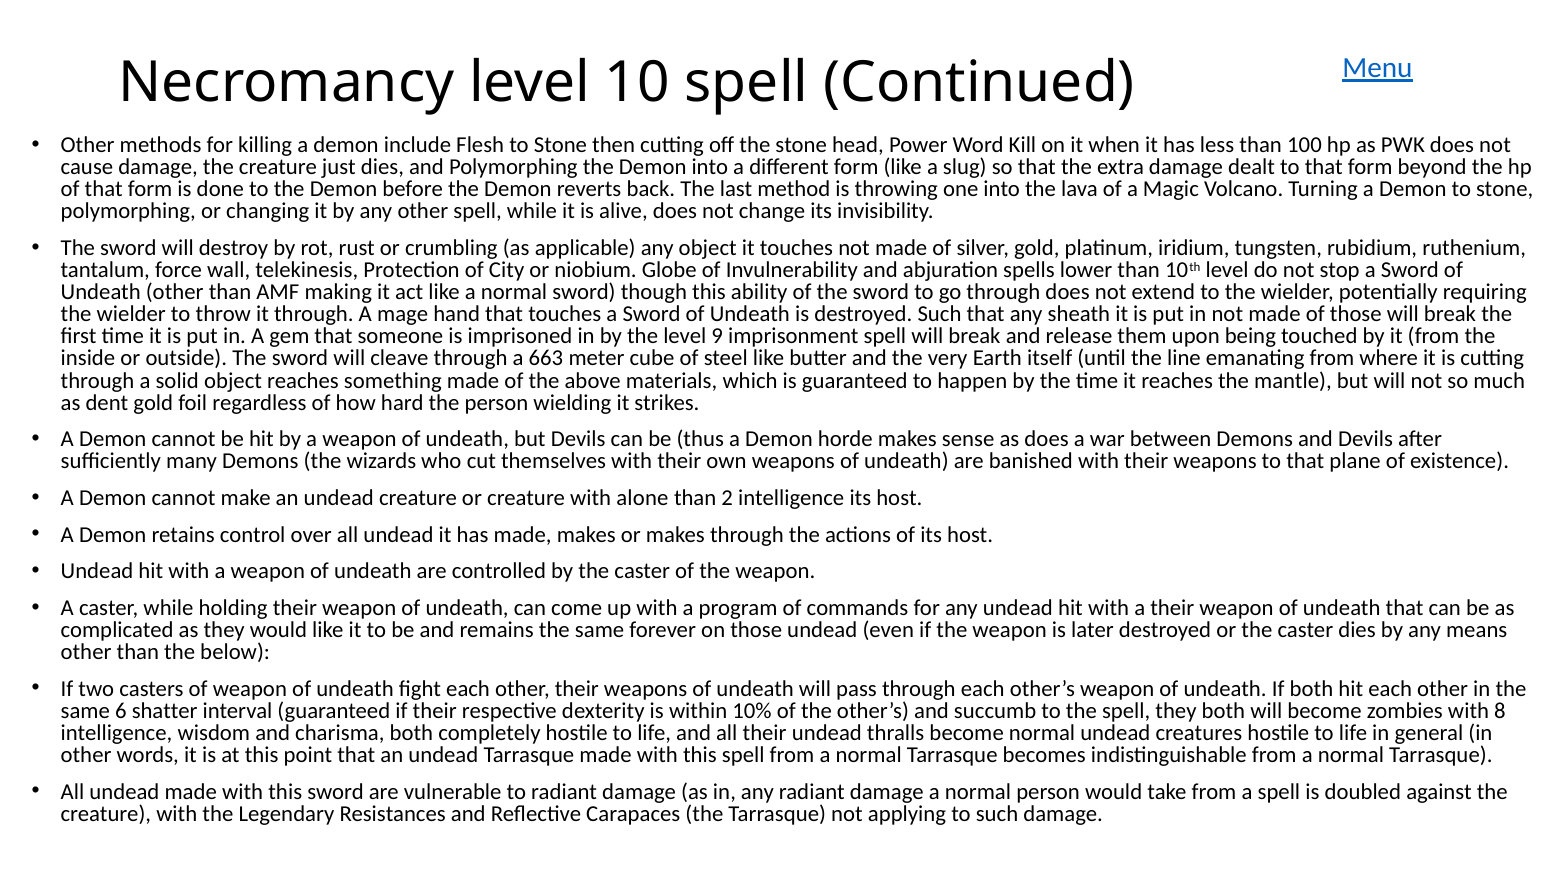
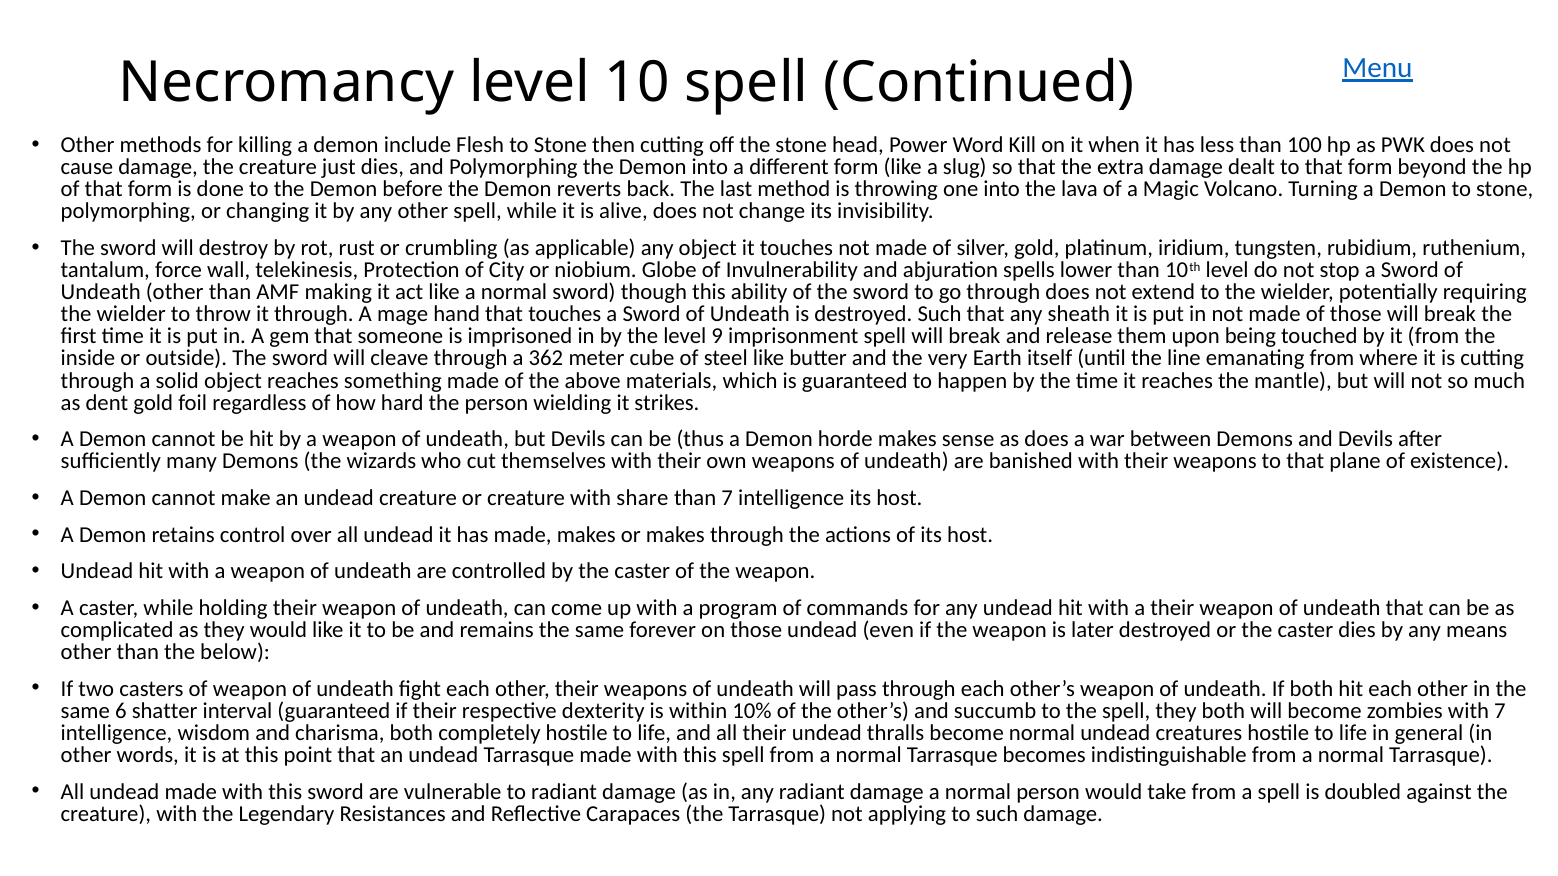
663: 663 -> 362 (546, 359)
alone: alone -> share (642, 498)
than 2: 2 -> 7 (727, 498)
with 8: 8 -> 7 (1500, 711)
